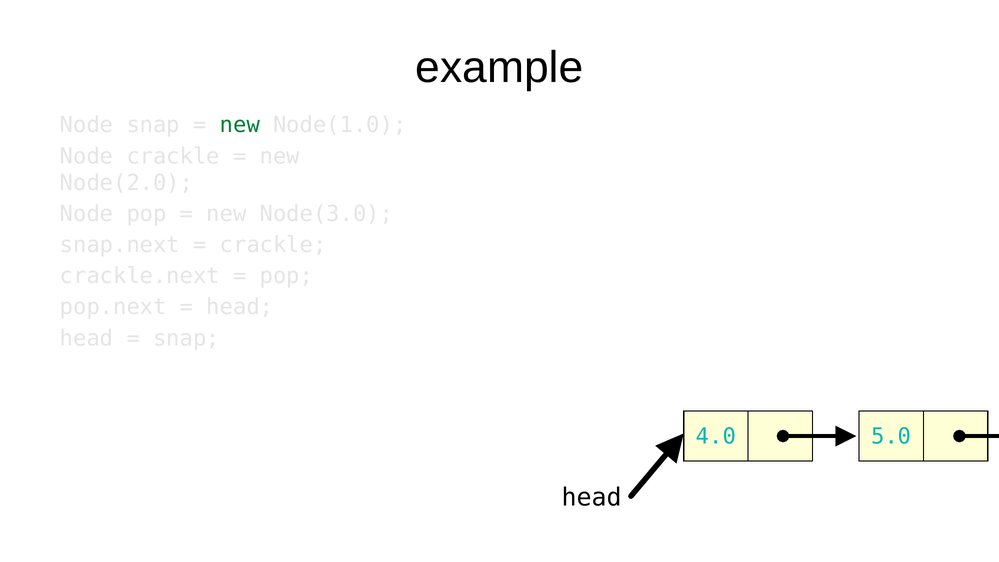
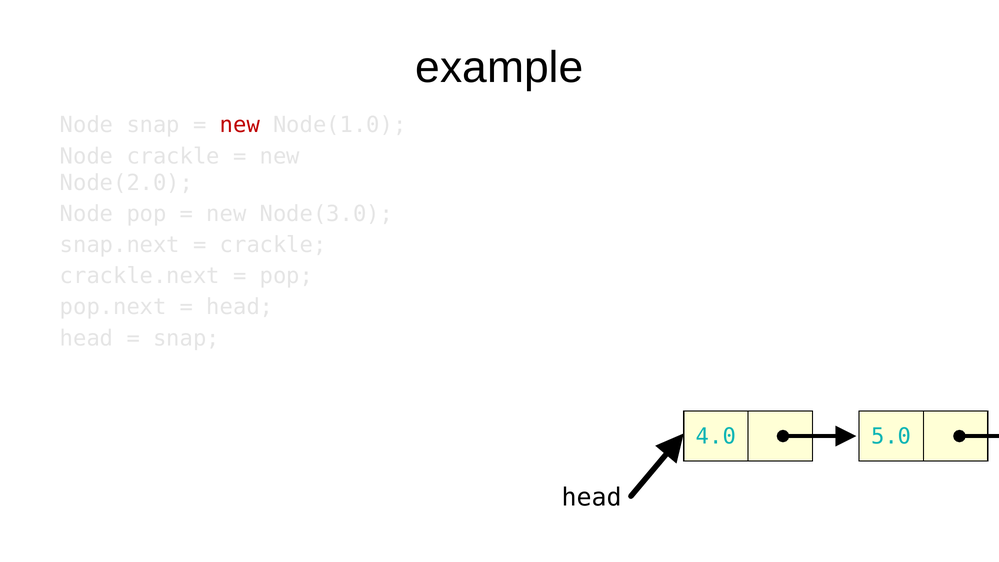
new colour: green -> red (240, 125)
